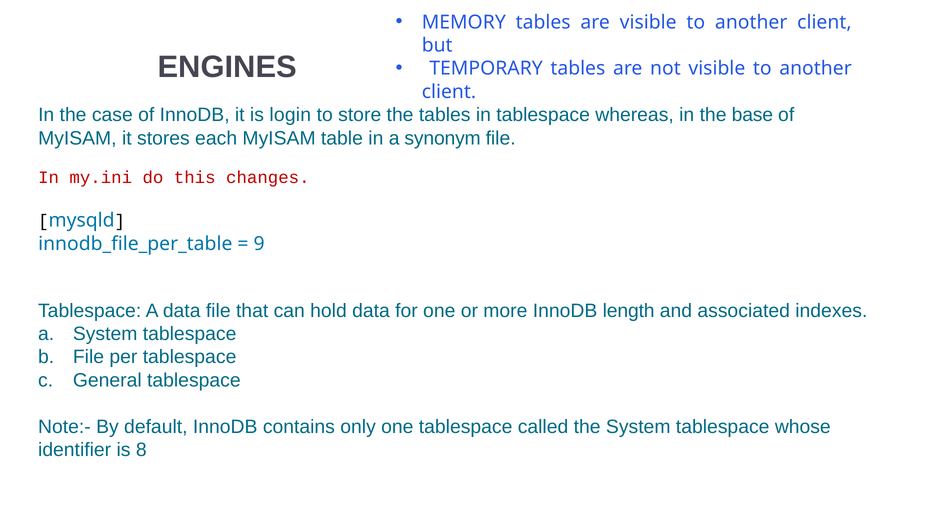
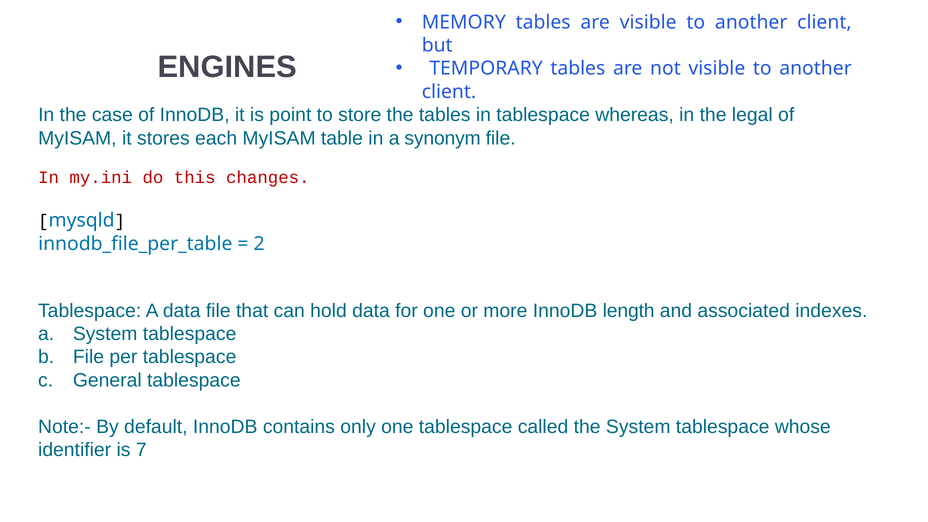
login: login -> point (290, 115)
base: base -> legal (752, 115)
9: 9 -> 2 (259, 244)
8: 8 -> 7 (141, 450)
